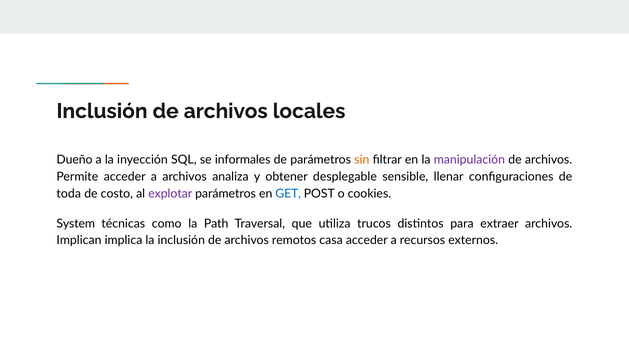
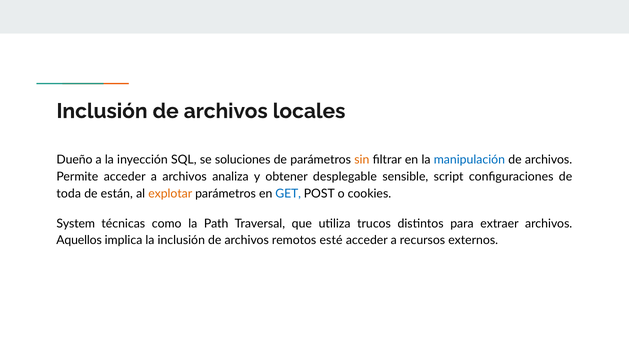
informales: informales -> soluciones (243, 160)
manipulación colour: purple -> blue (469, 160)
llenar: llenar -> script (449, 177)
costo: costo -> están (117, 193)
explotar colour: purple -> orange (170, 193)
Implican: Implican -> Aquellos (79, 240)
casa: casa -> esté (331, 240)
